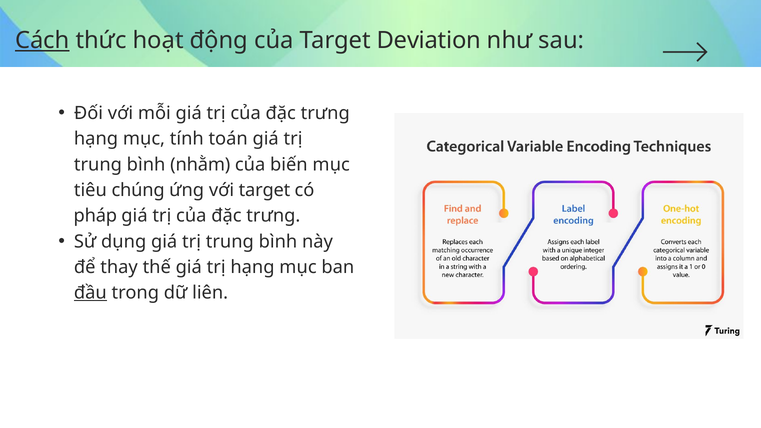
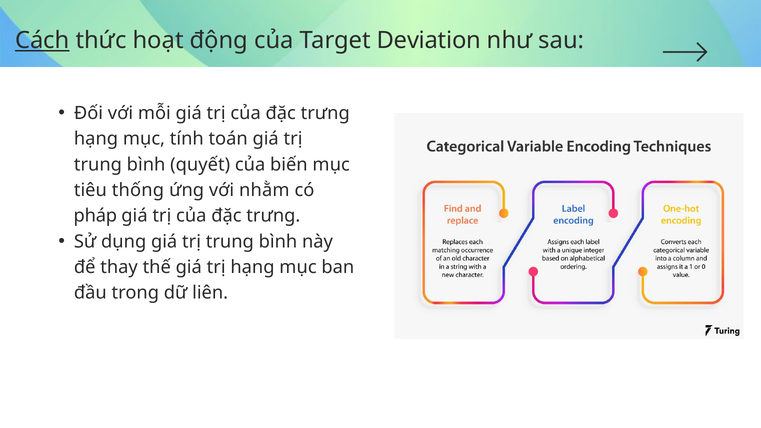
nhằm: nhằm -> quyết (200, 165)
chúng: chúng -> thống (138, 190)
với target: target -> nhằm (264, 190)
đầu underline: present -> none (90, 293)
